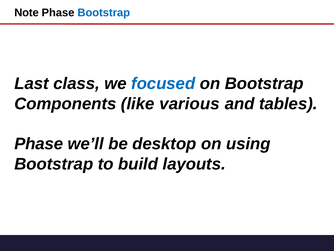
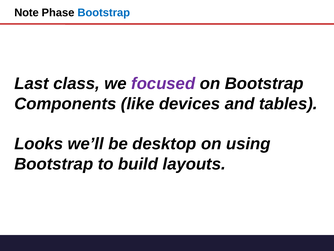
focused colour: blue -> purple (163, 84)
various: various -> devices (190, 104)
Phase: Phase -> Looks (39, 144)
